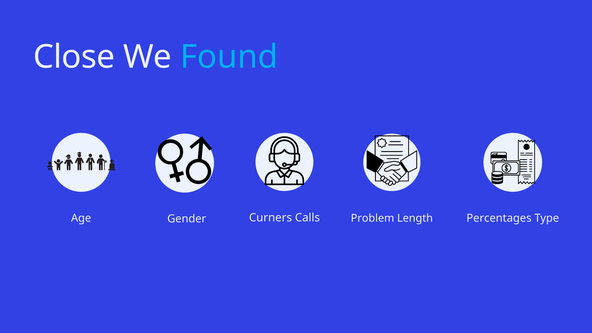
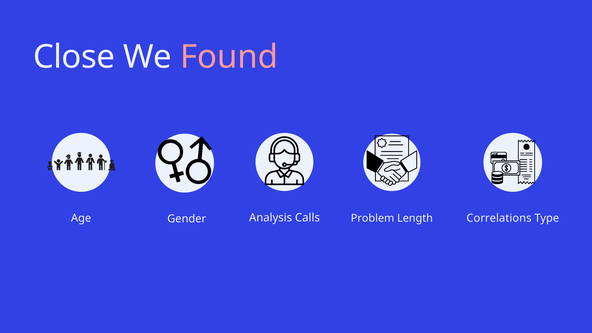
Found colour: light blue -> pink (229, 57)
Curners: Curners -> Analysis (271, 218)
Percentages: Percentages -> Correlations (499, 218)
